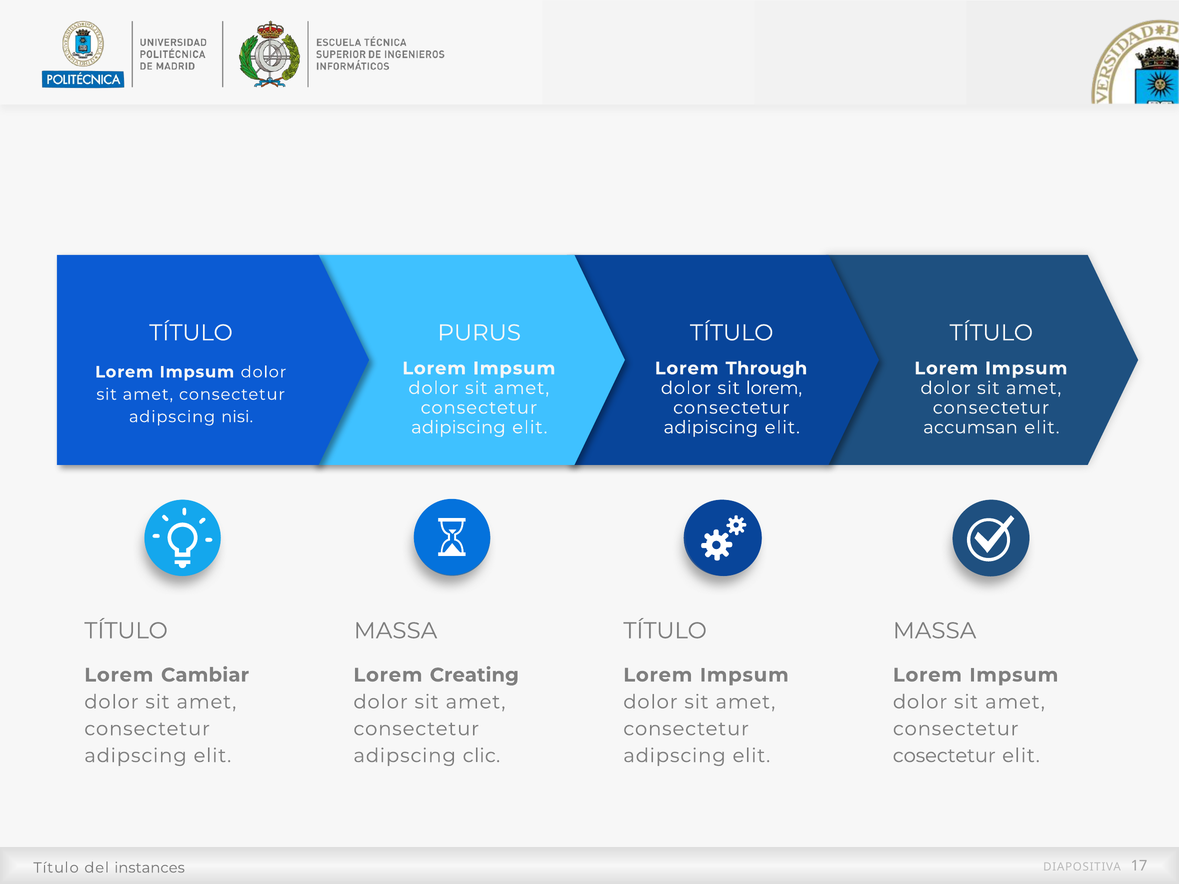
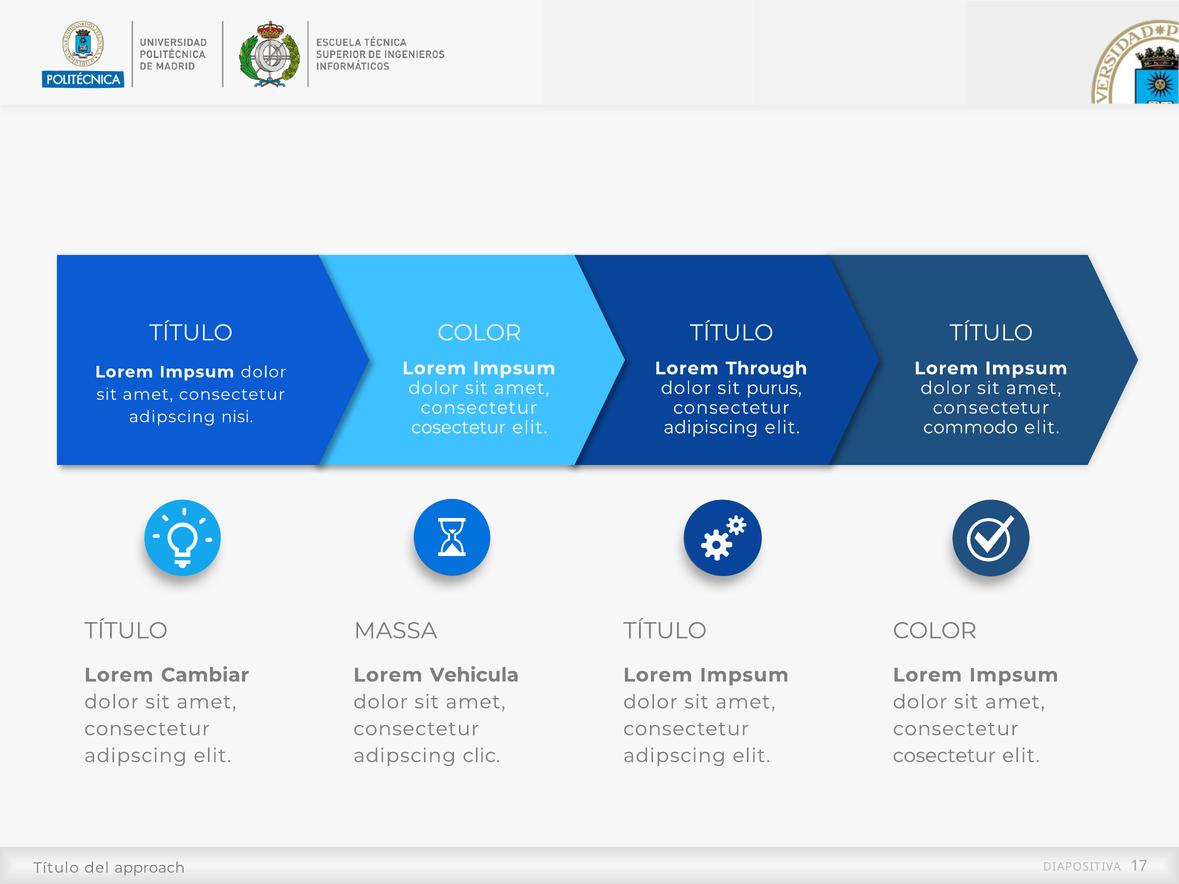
PURUS: PURUS -> COLOR (479, 333)
sit lorem: lorem -> purus (774, 388)
adipiscing: adipiscing -> cosectetur (459, 428)
accumsan: accumsan -> commodo (971, 428)
MASSA: MASSA -> COLOR (935, 631)
Creating: Creating -> Vehicula (474, 675)
instances: instances -> approach (150, 868)
